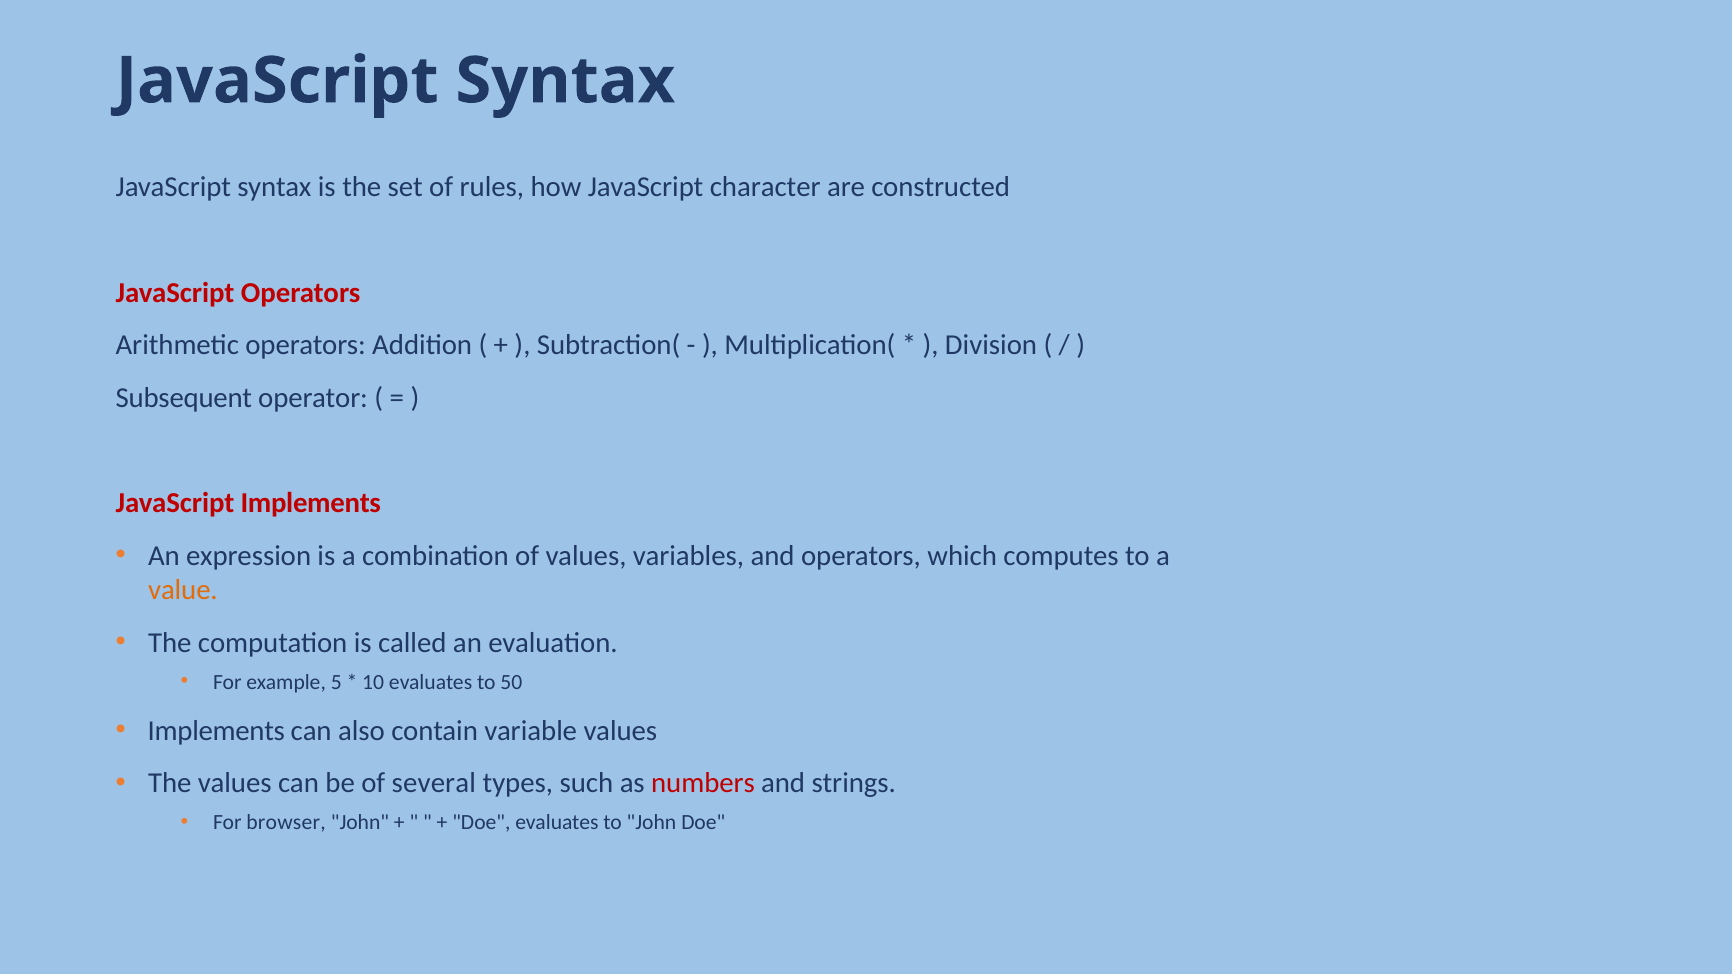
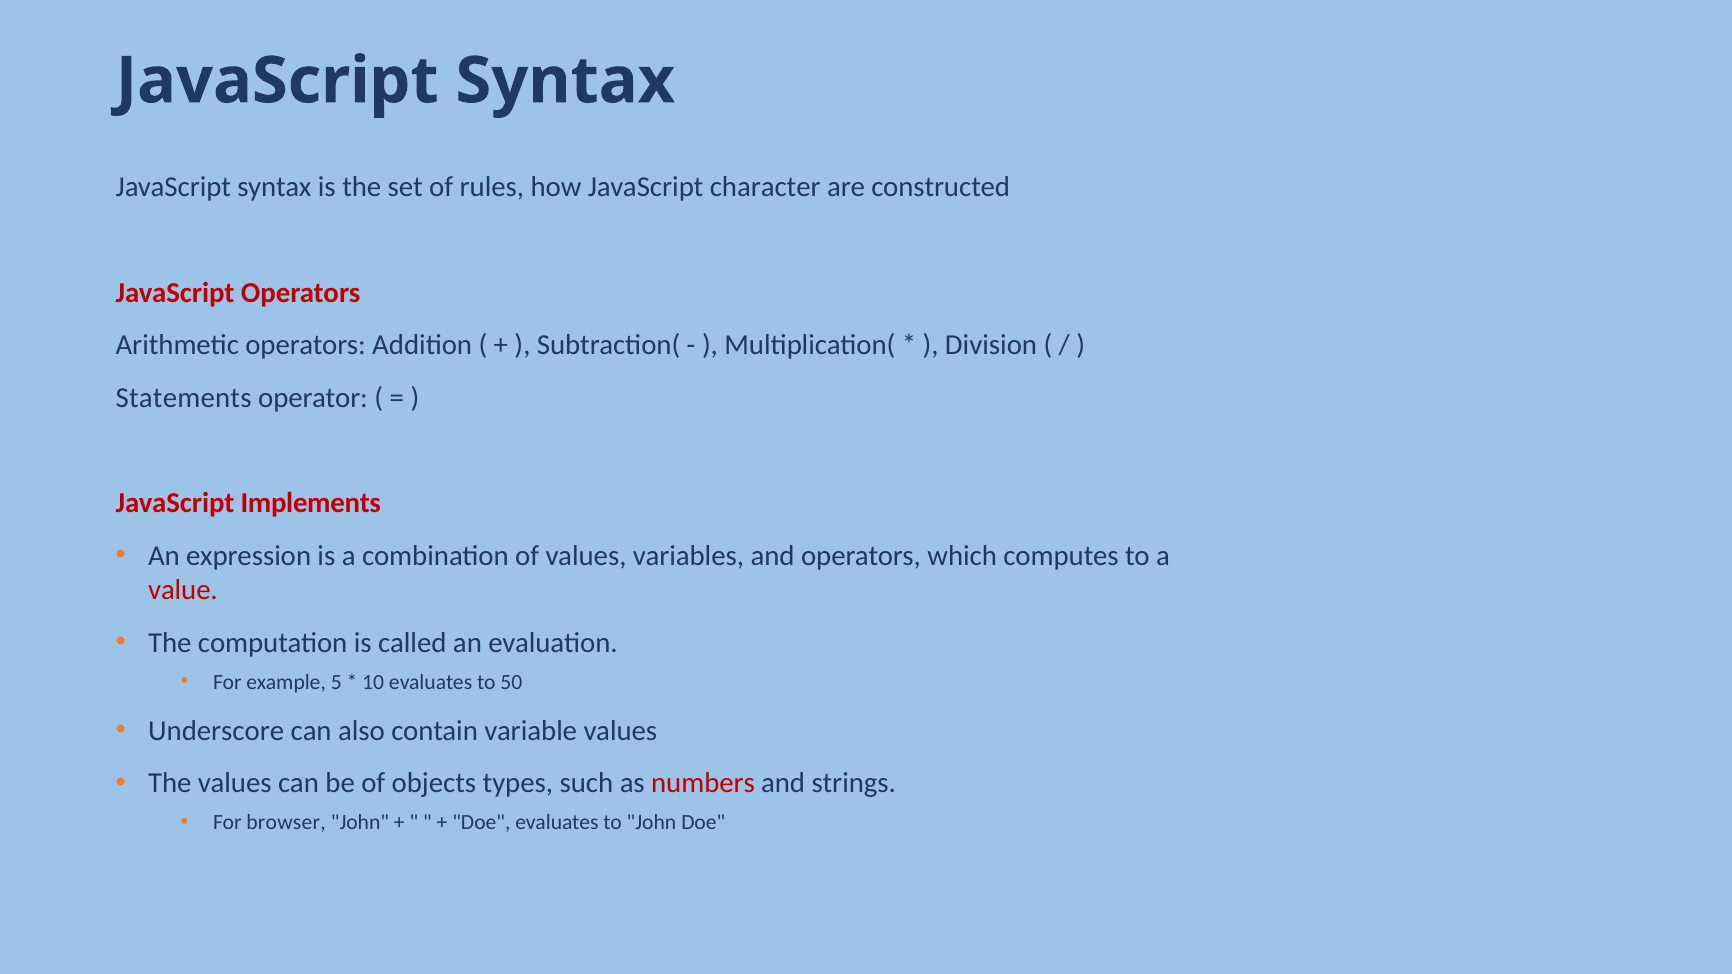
Subsequent: Subsequent -> Statements (184, 398)
value colour: orange -> red (183, 591)
Implements: Implements -> Underscore (216, 731)
several: several -> objects (434, 784)
